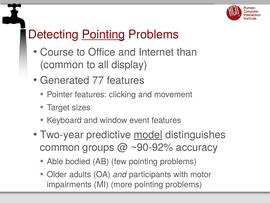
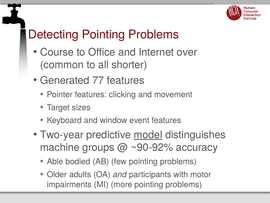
Pointing underline: present -> none (103, 34)
than: than -> over (187, 52)
display: display -> shorter (129, 65)
common: common -> machine (60, 147)
